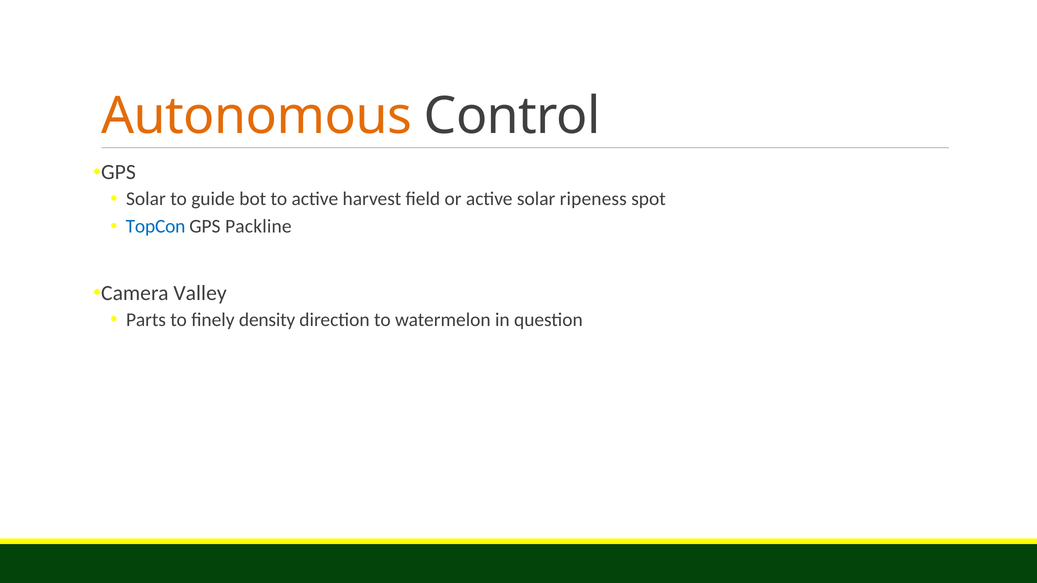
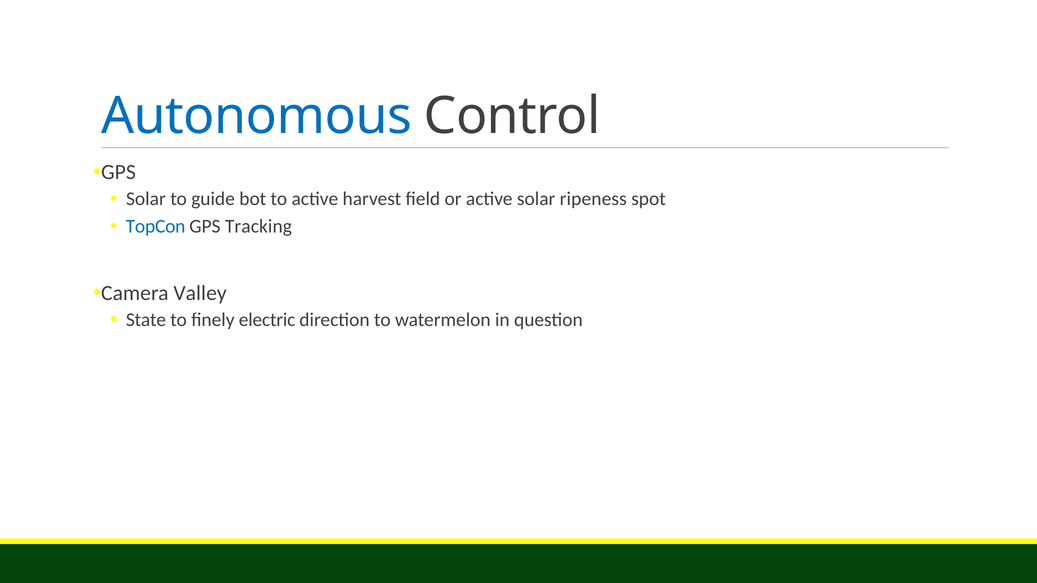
Autonomous colour: orange -> blue (256, 116)
Packline: Packline -> Tracking (258, 226)
Parts: Parts -> State (146, 320)
density: density -> electric (267, 320)
